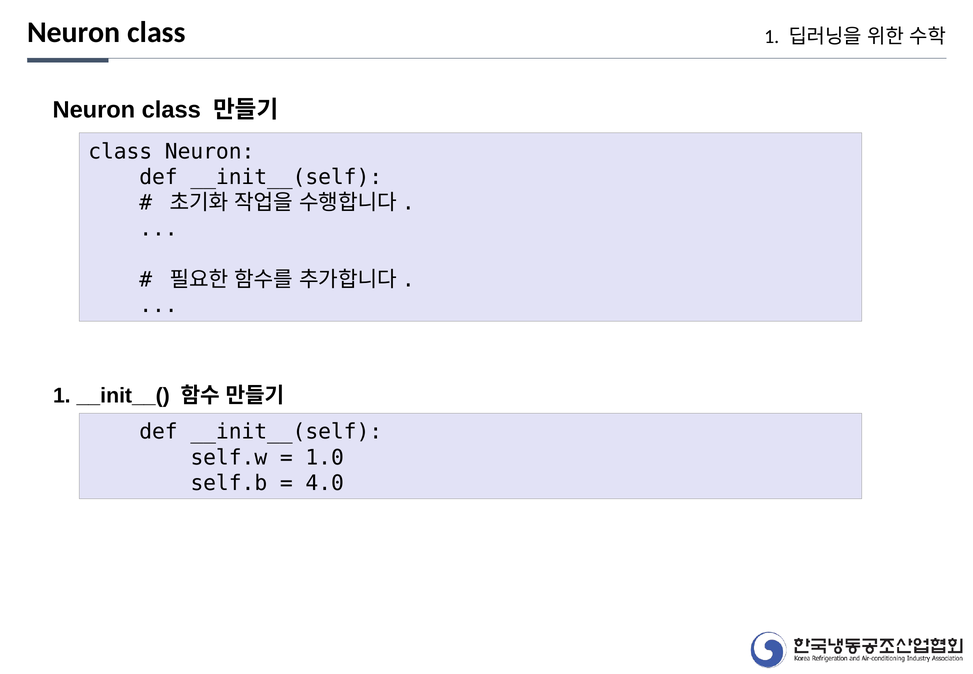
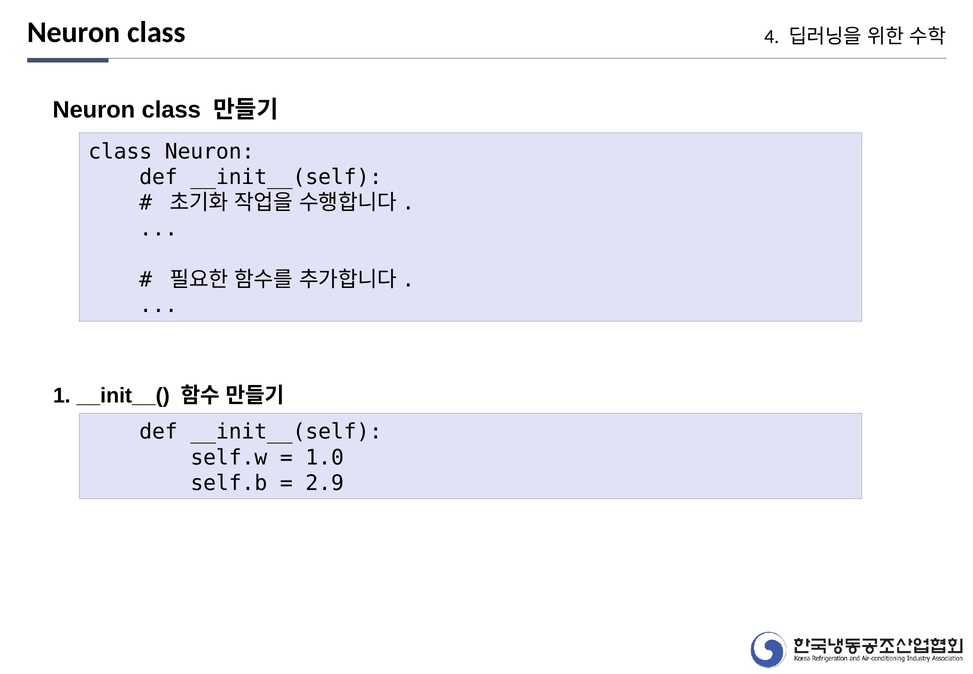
class 1: 1 -> 4 (772, 37)
4.0: 4.0 -> 2.9 (325, 483)
